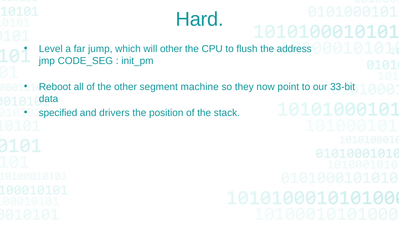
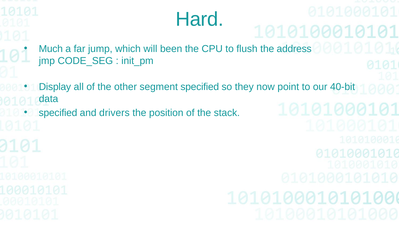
Level: Level -> Much (51, 49)
will other: other -> been (171, 49)
Reboot: Reboot -> Display (55, 86)
segment machine: machine -> specified (200, 86)
33-bit: 33-bit -> 40-bit (343, 86)
